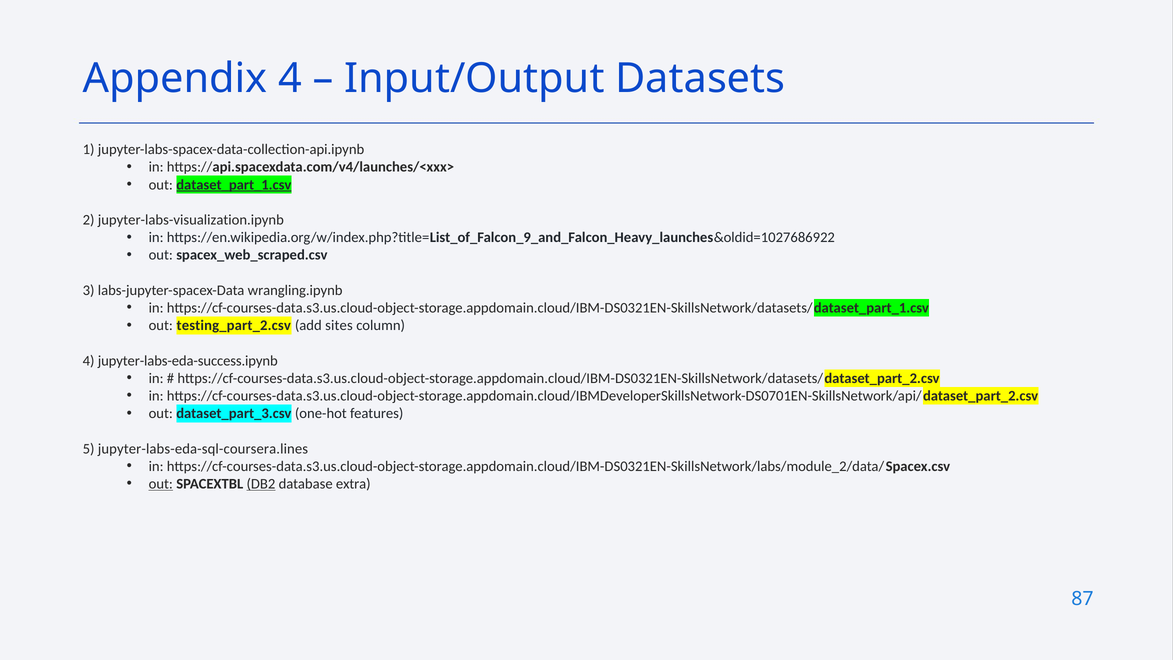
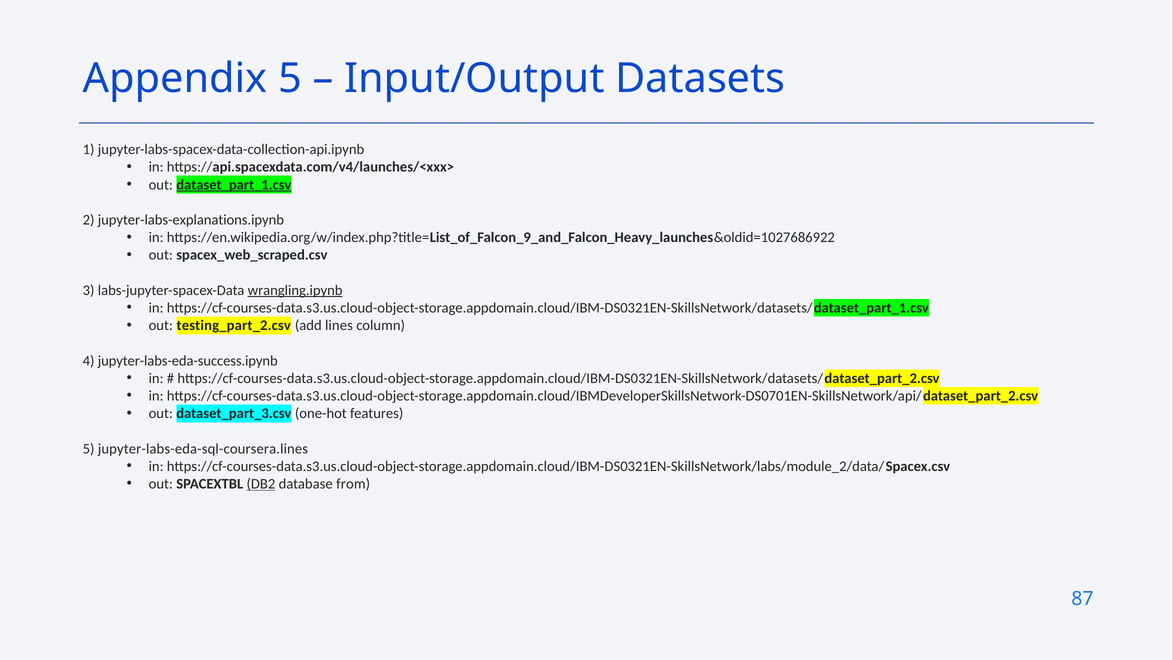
Appendix 4: 4 -> 5 (290, 78)
jupyter-labs-visualization.ipynb: jupyter-labs-visualization.ipynb -> jupyter-labs-explanations.ipynb (191, 220)
wrangling.ipynb underline: none -> present (295, 290)
sites: sites -> lines (339, 325)
out underline: present -> none (161, 484)
extra: extra -> from (353, 484)
